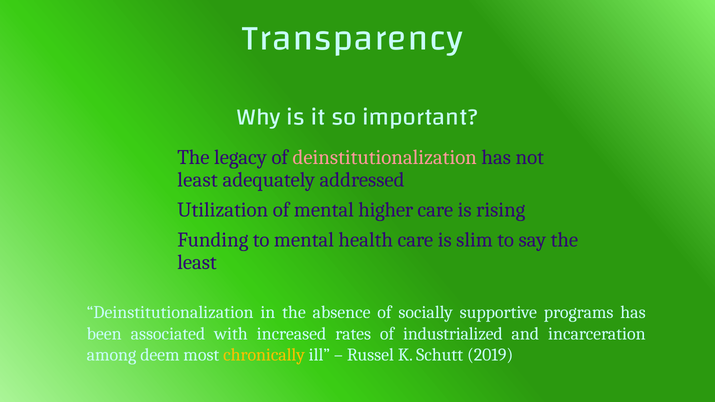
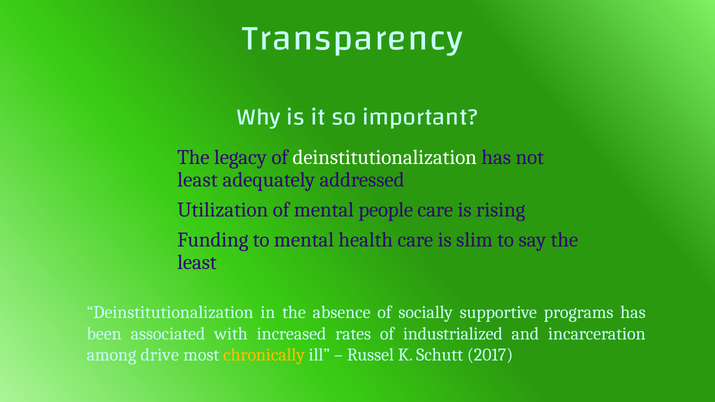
deinstitutionalization colour: pink -> white (385, 158)
higher: higher -> people (386, 210)
deem: deem -> drive (160, 355)
2019: 2019 -> 2017 (490, 355)
